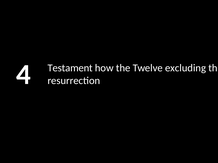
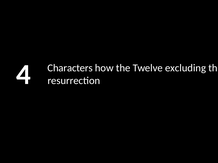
Testament: Testament -> Characters (70, 68)
